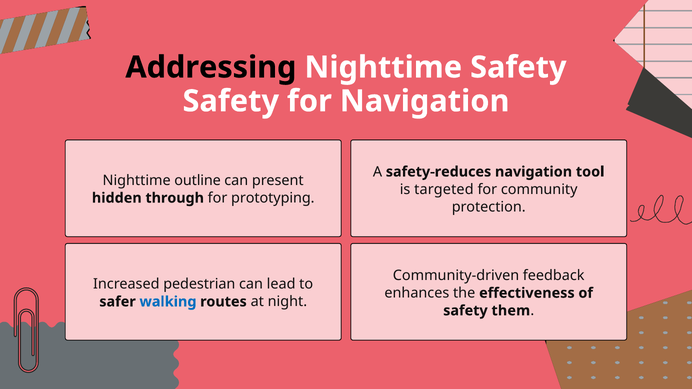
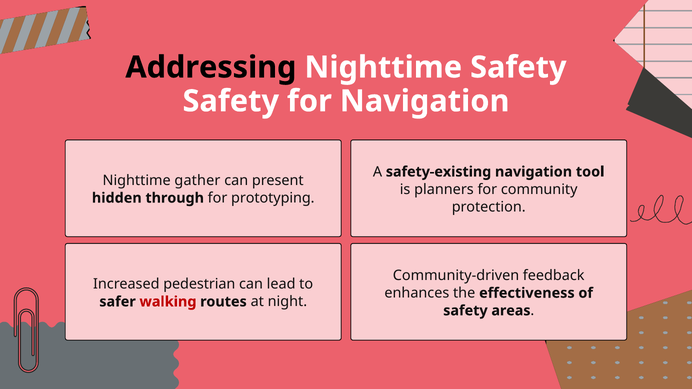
safety-reduces: safety-reduces -> safety-existing (439, 172)
outline: outline -> gather (197, 181)
targeted: targeted -> planners (444, 189)
walking colour: blue -> red (168, 302)
them: them -> areas (511, 311)
